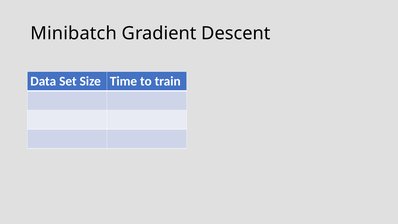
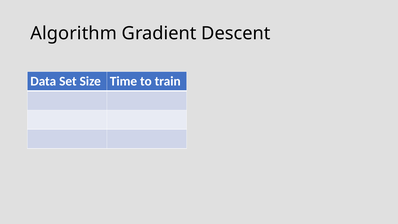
Minibatch: Minibatch -> Algorithm (74, 33)
